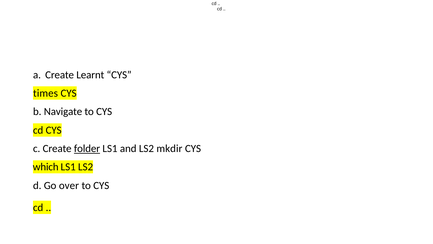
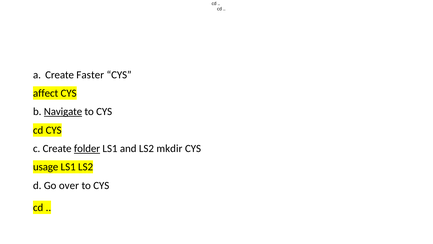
Learnt: Learnt -> Faster (90, 75)
times: times -> affect (46, 93)
Navigate underline: none -> present (63, 111)
which: which -> usage (46, 167)
